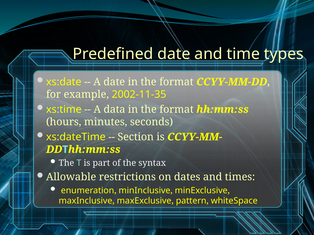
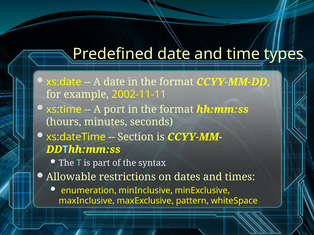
2002-11-35: 2002-11-35 -> 2002-11-11 (139, 95)
data: data -> port (114, 110)
